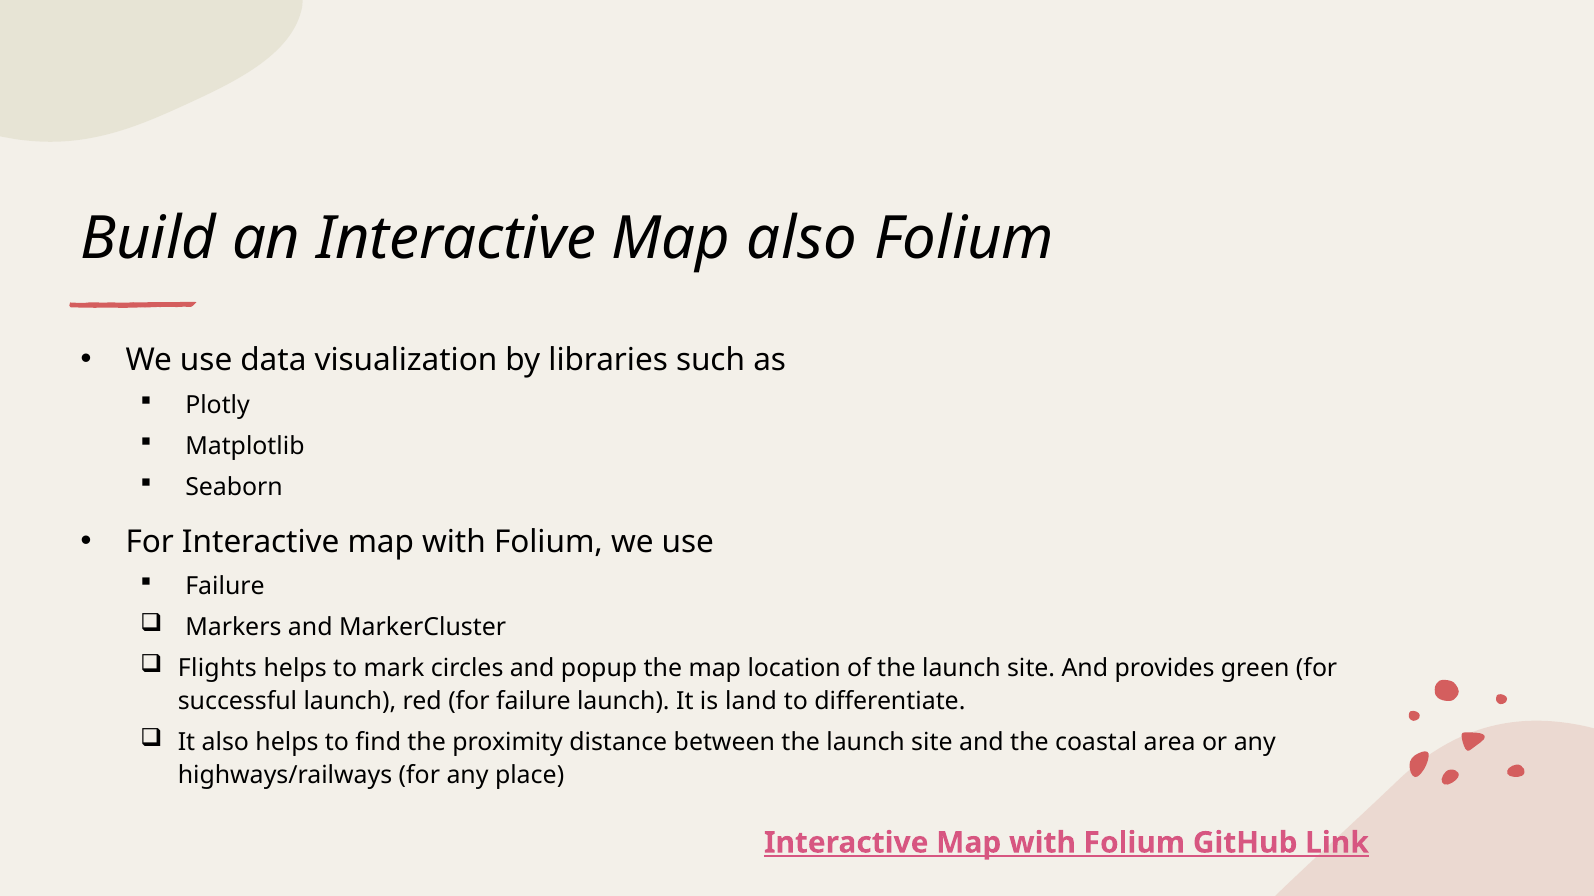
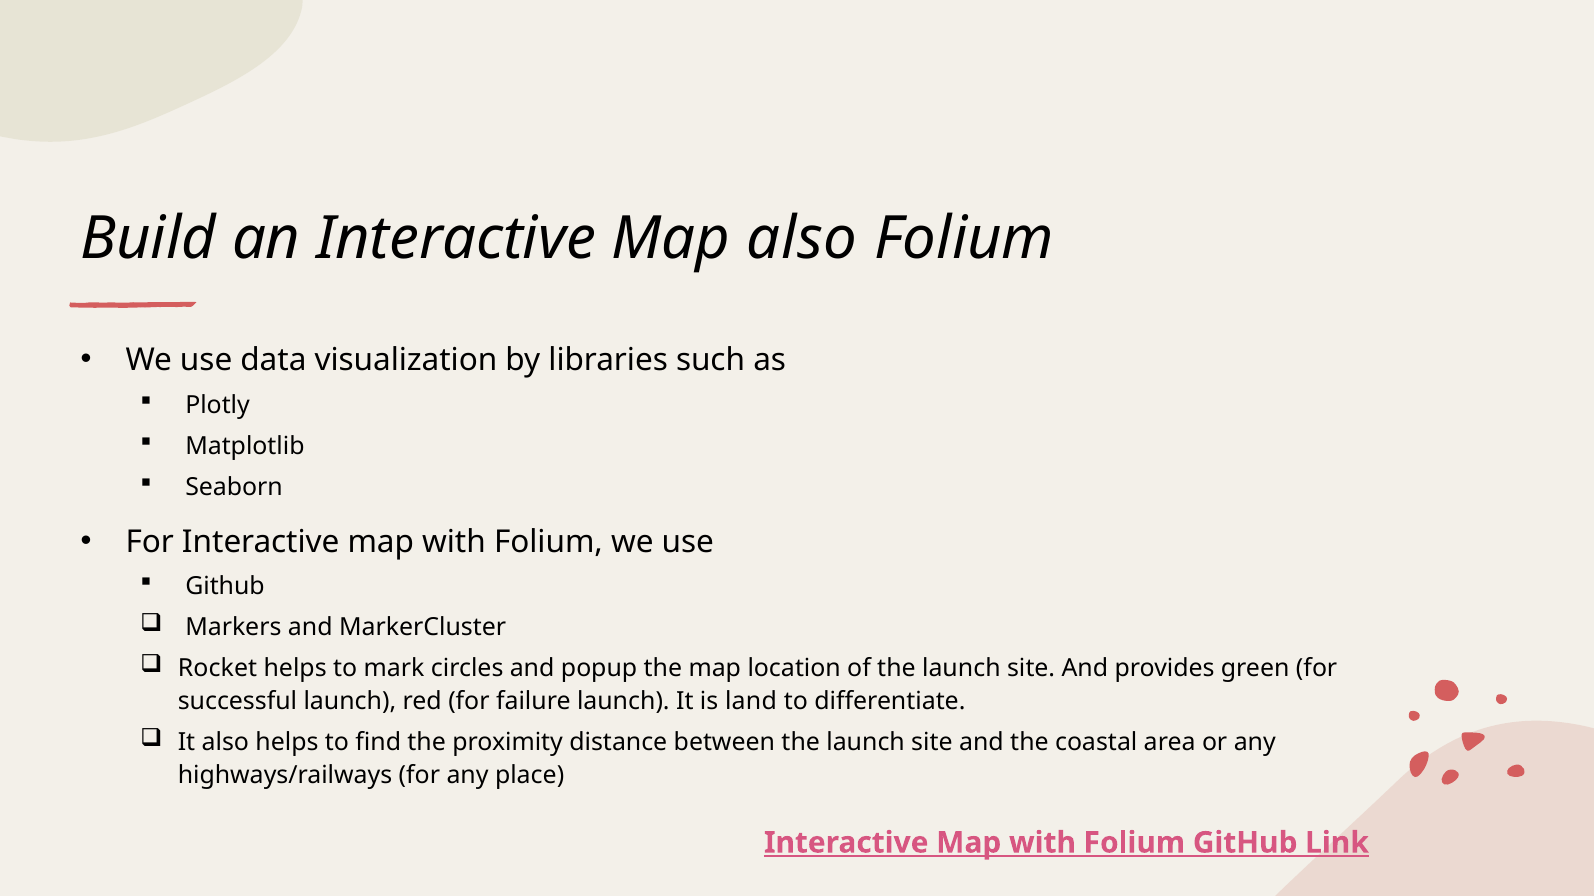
Failure: Failure -> Github (225, 587)
Flights: Flights -> Rocket (217, 669)
